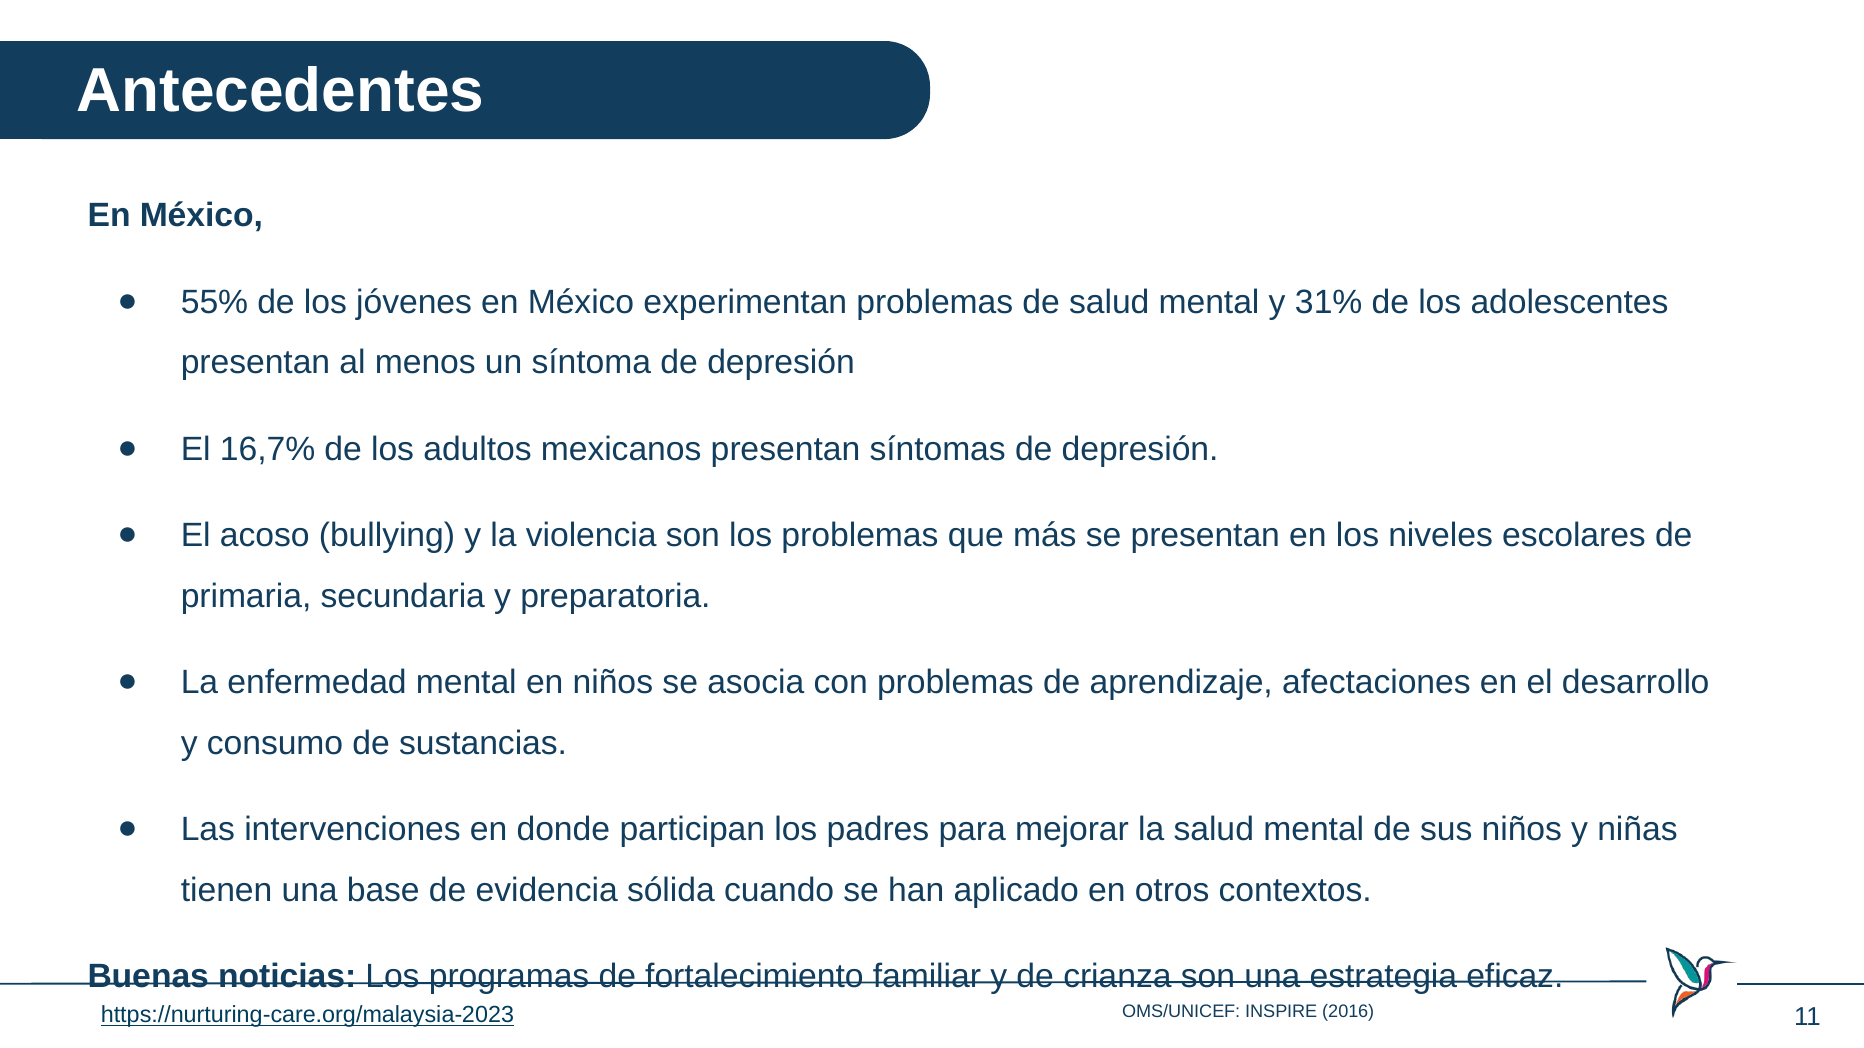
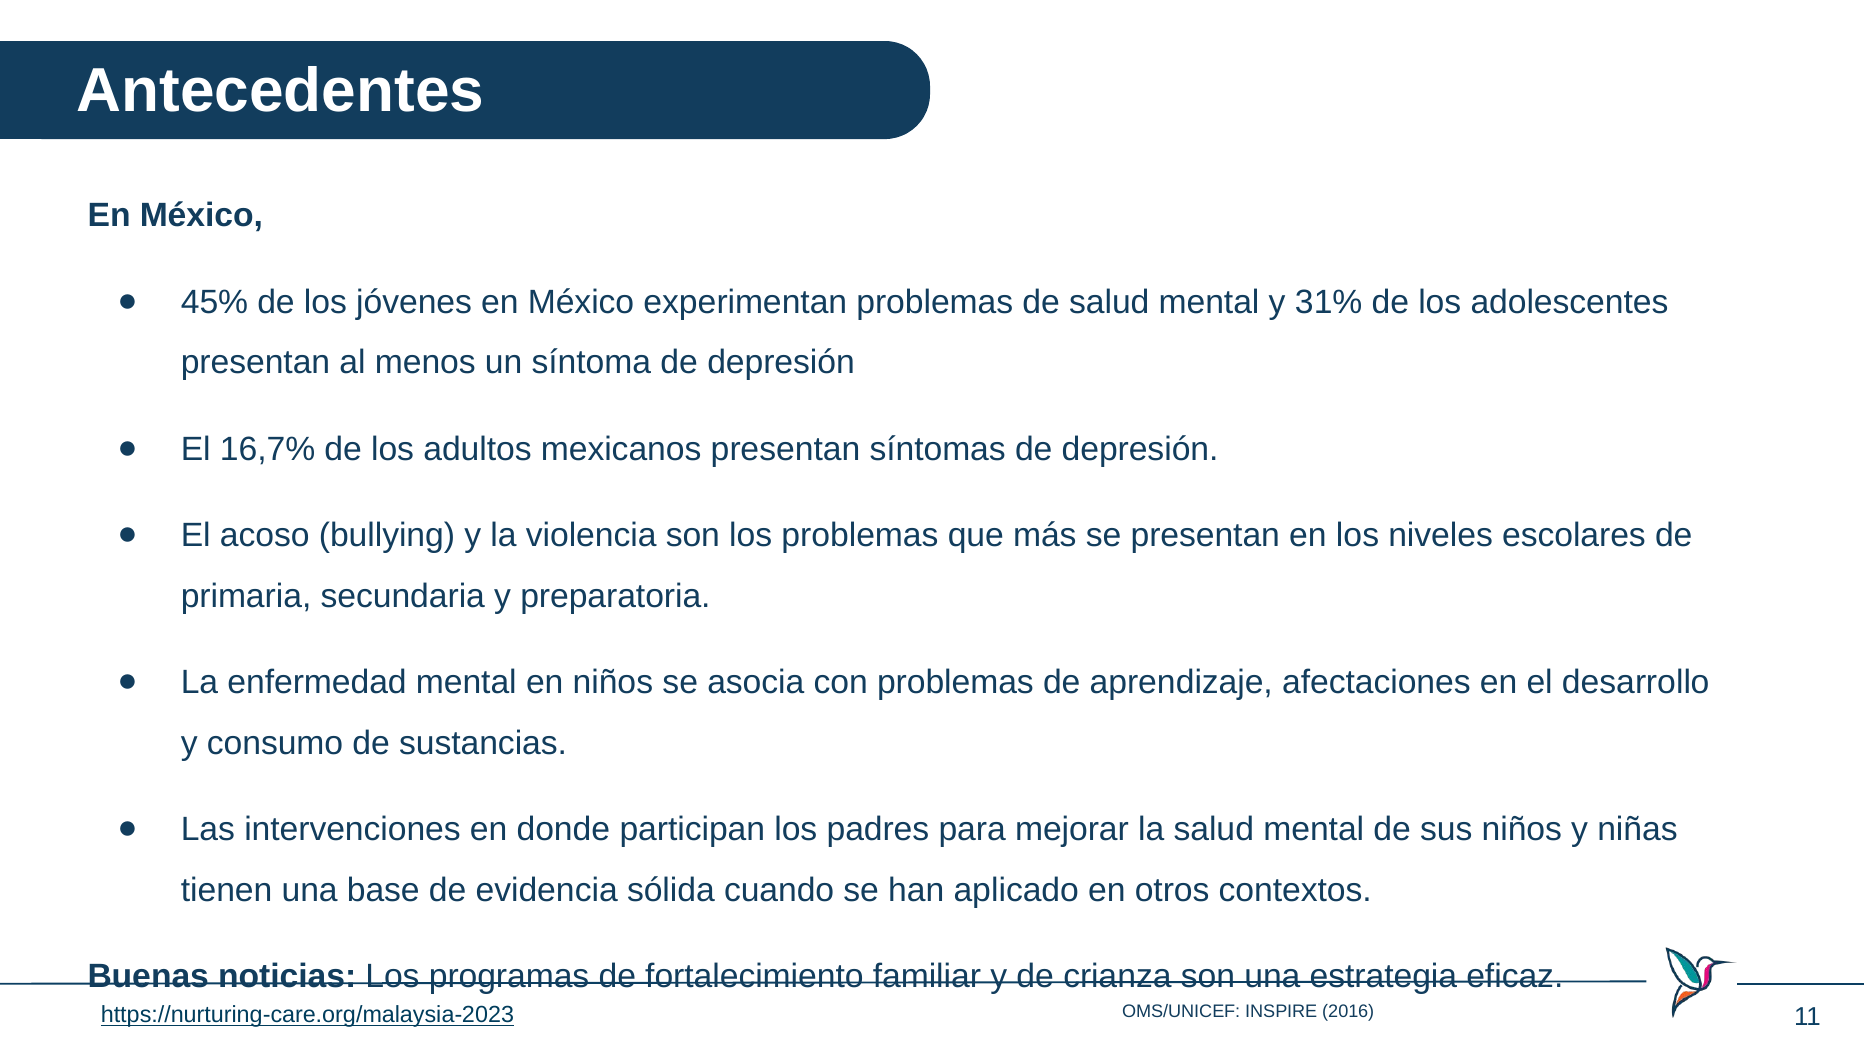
55%: 55% -> 45% (214, 302)
